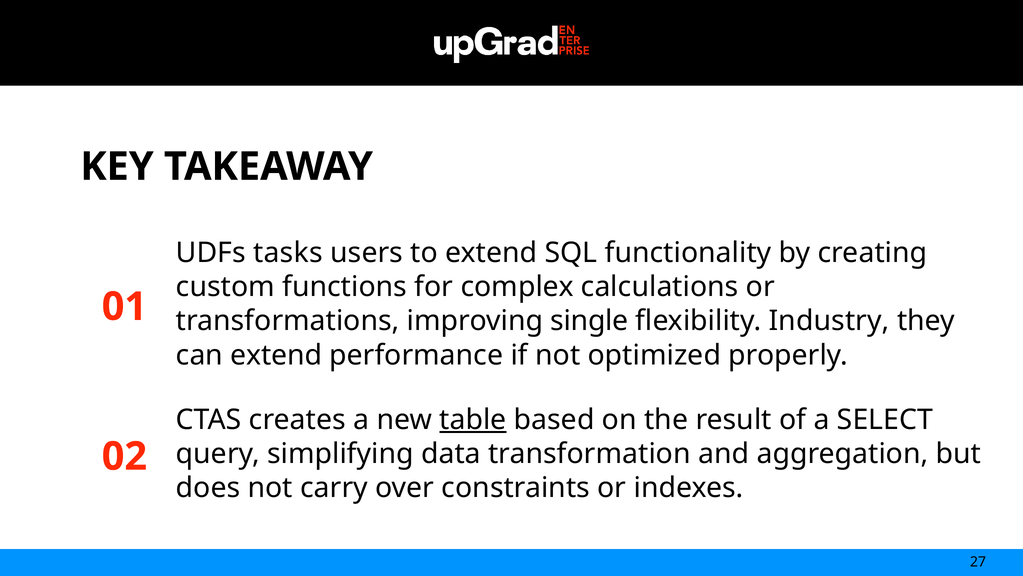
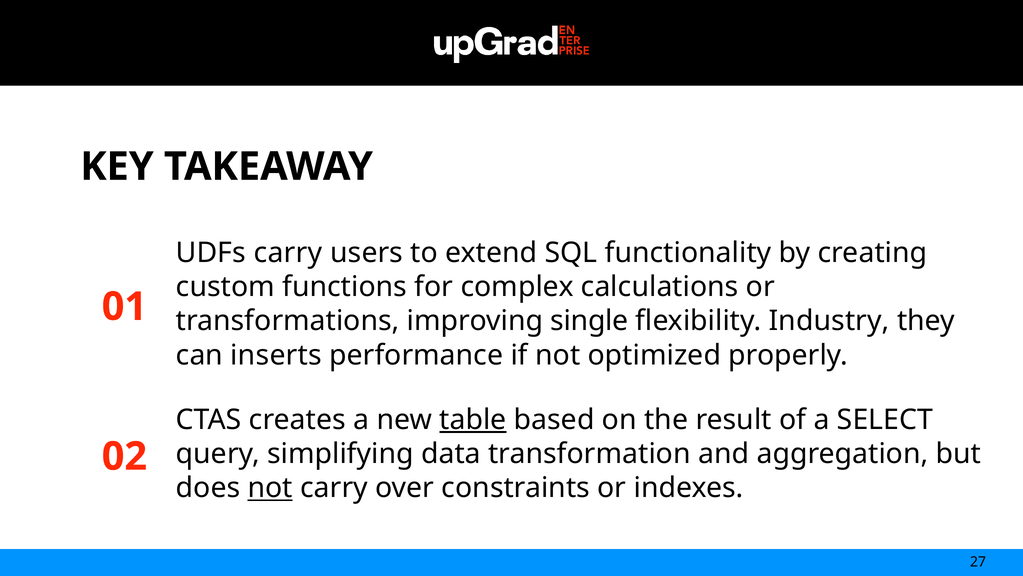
UDFs tasks: tasks -> carry (288, 253)
can extend: extend -> inserts (276, 355)
not underline: none -> present (270, 488)
